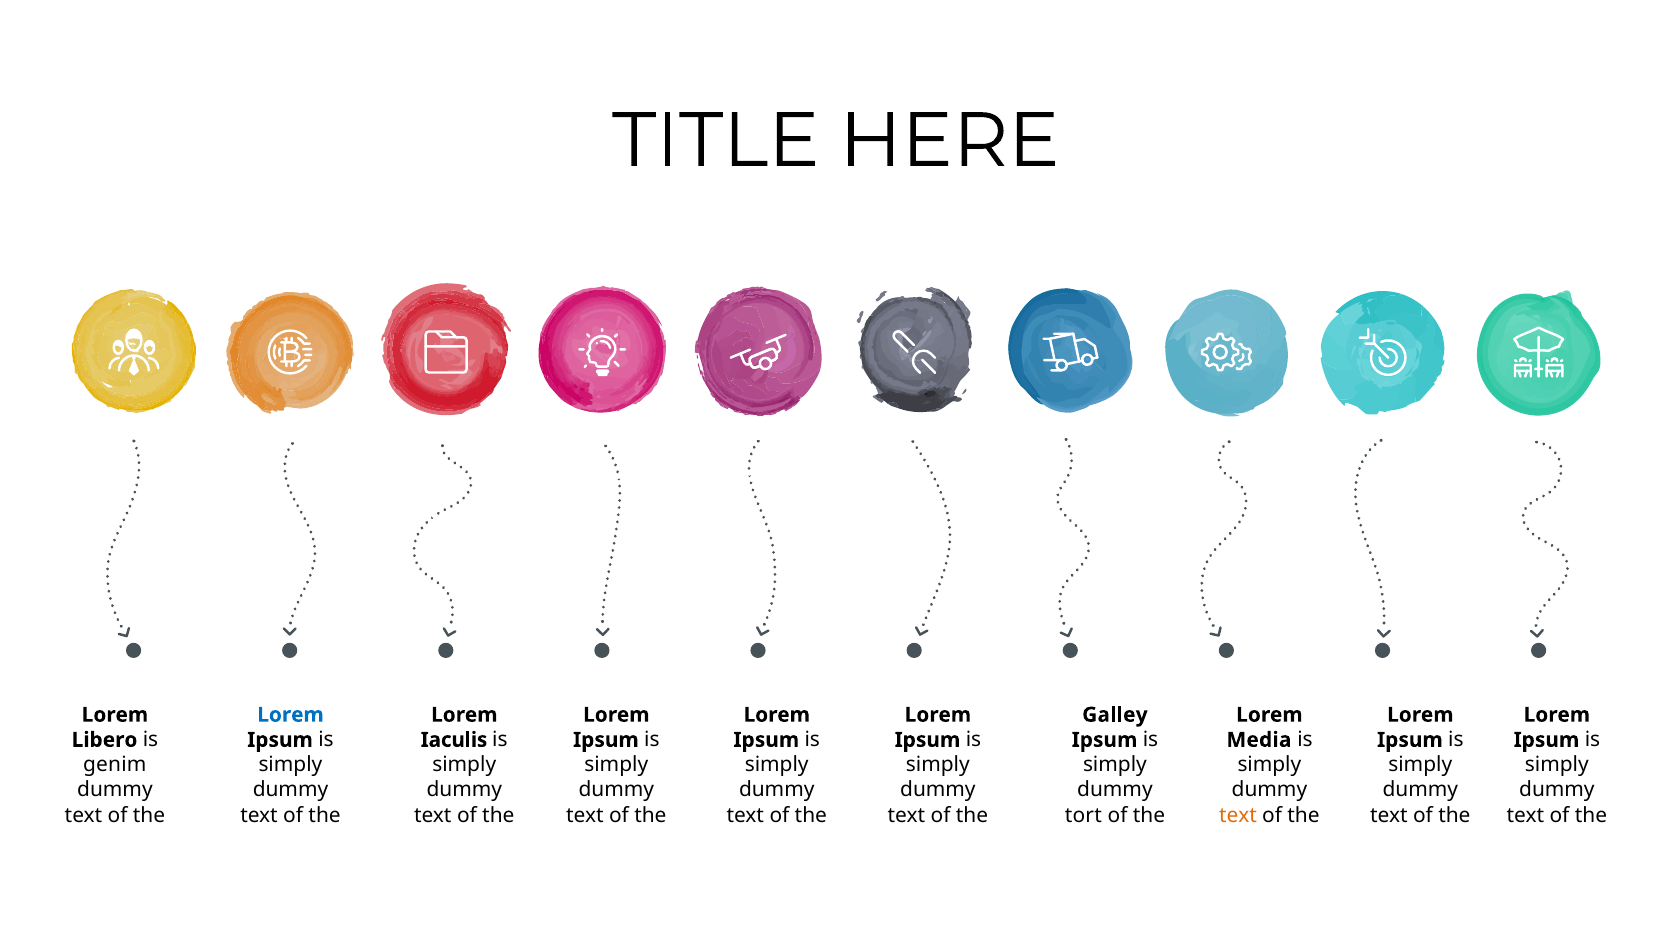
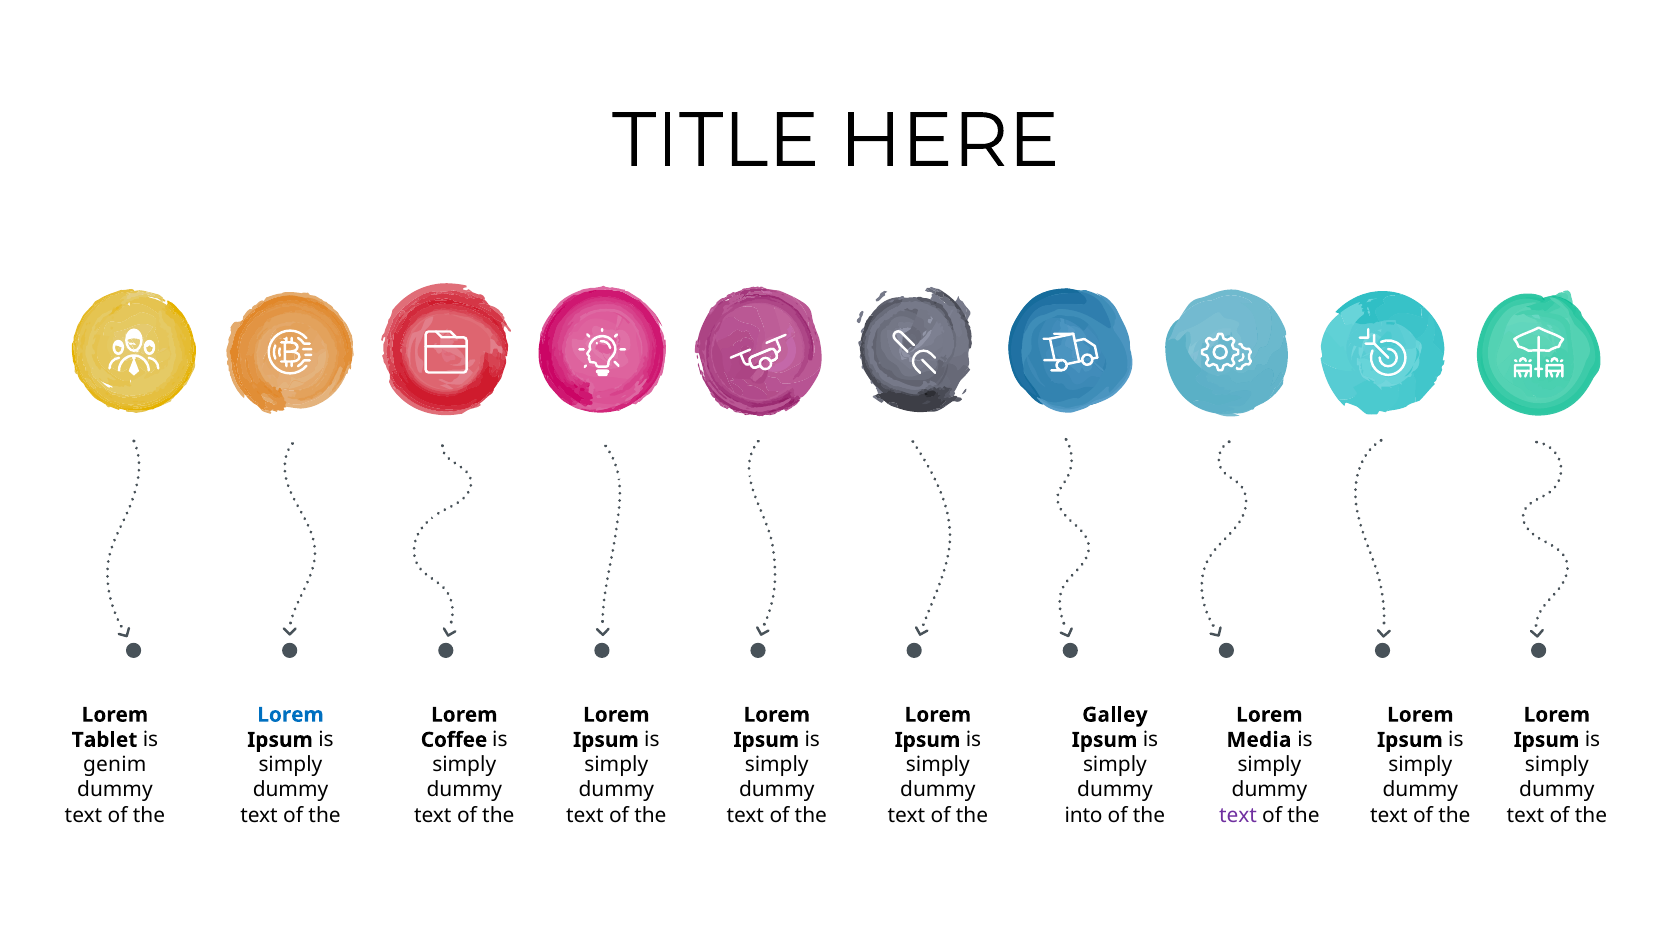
Libero: Libero -> Tablet (105, 739)
Iaculis: Iaculis -> Coffee (454, 739)
tort: tort -> into (1084, 815)
text colour: orange -> purple (1238, 815)
